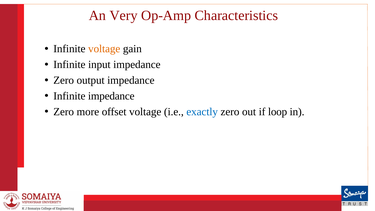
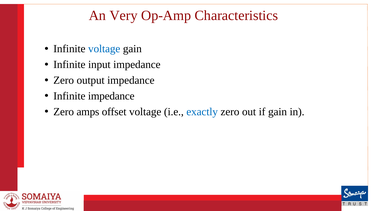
voltage colour: orange -> blue (104, 49)
more: more -> amps (88, 112)
if loop: loop -> gain (278, 112)
